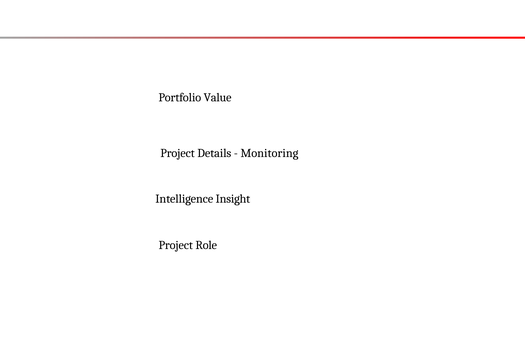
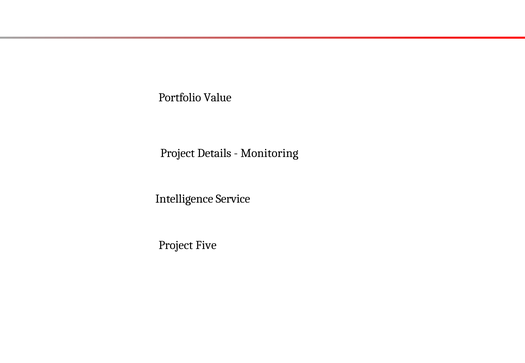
Insight: Insight -> Service (233, 199)
Role: Role -> Five (206, 246)
